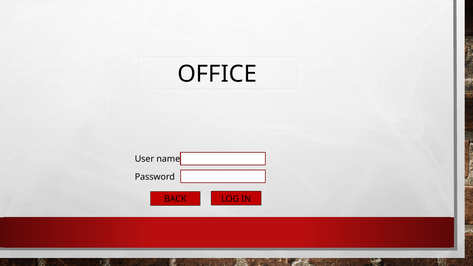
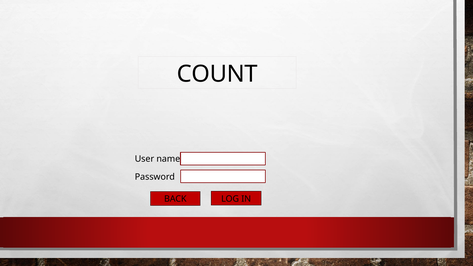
OFFICE: OFFICE -> COUNT (217, 74)
